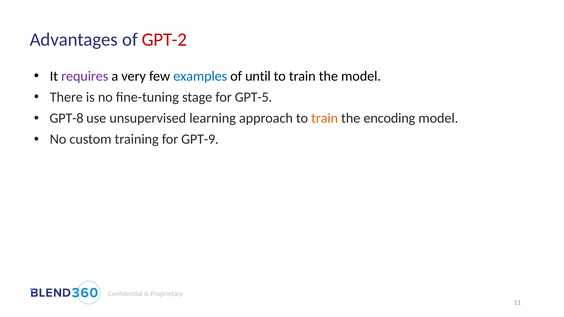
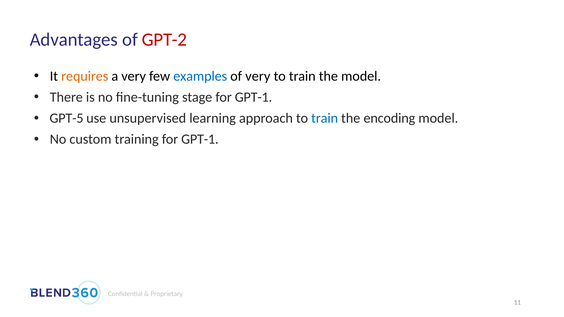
requires colour: purple -> orange (85, 76)
of until: until -> very (258, 76)
stage for GPT-5: GPT-5 -> GPT-1 (253, 97)
GPT-8: GPT-8 -> GPT-5 (67, 118)
train colour: orange -> blue (325, 118)
training for GPT-9: GPT-9 -> GPT-1 (200, 139)
